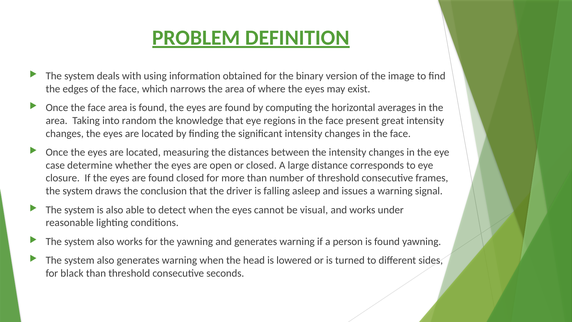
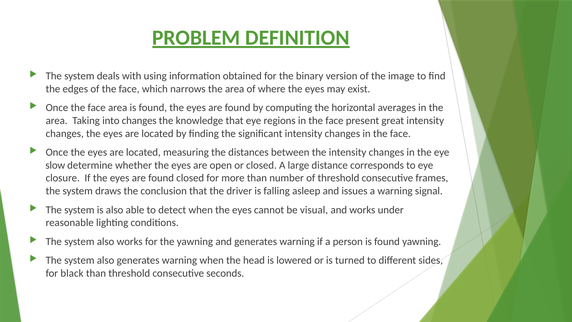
into random: random -> changes (139, 121)
case: case -> slow (55, 165)
